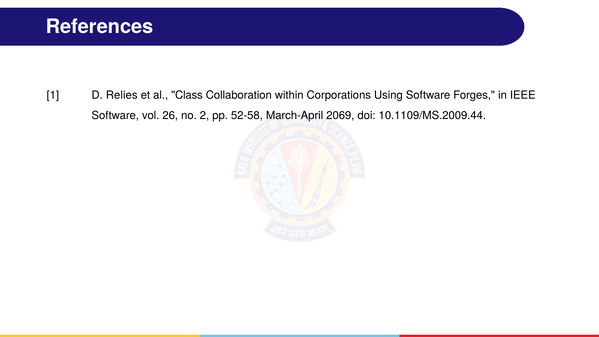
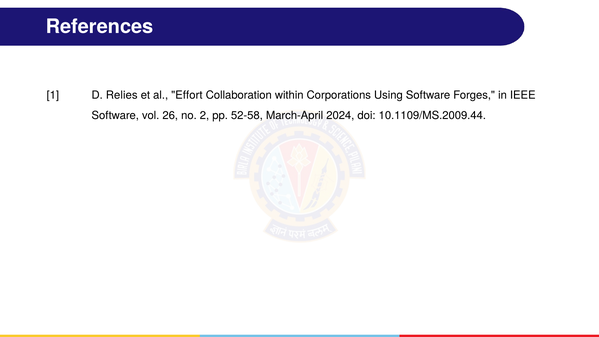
Class: Class -> Effort (187, 95)
2069: 2069 -> 2024 (340, 115)
